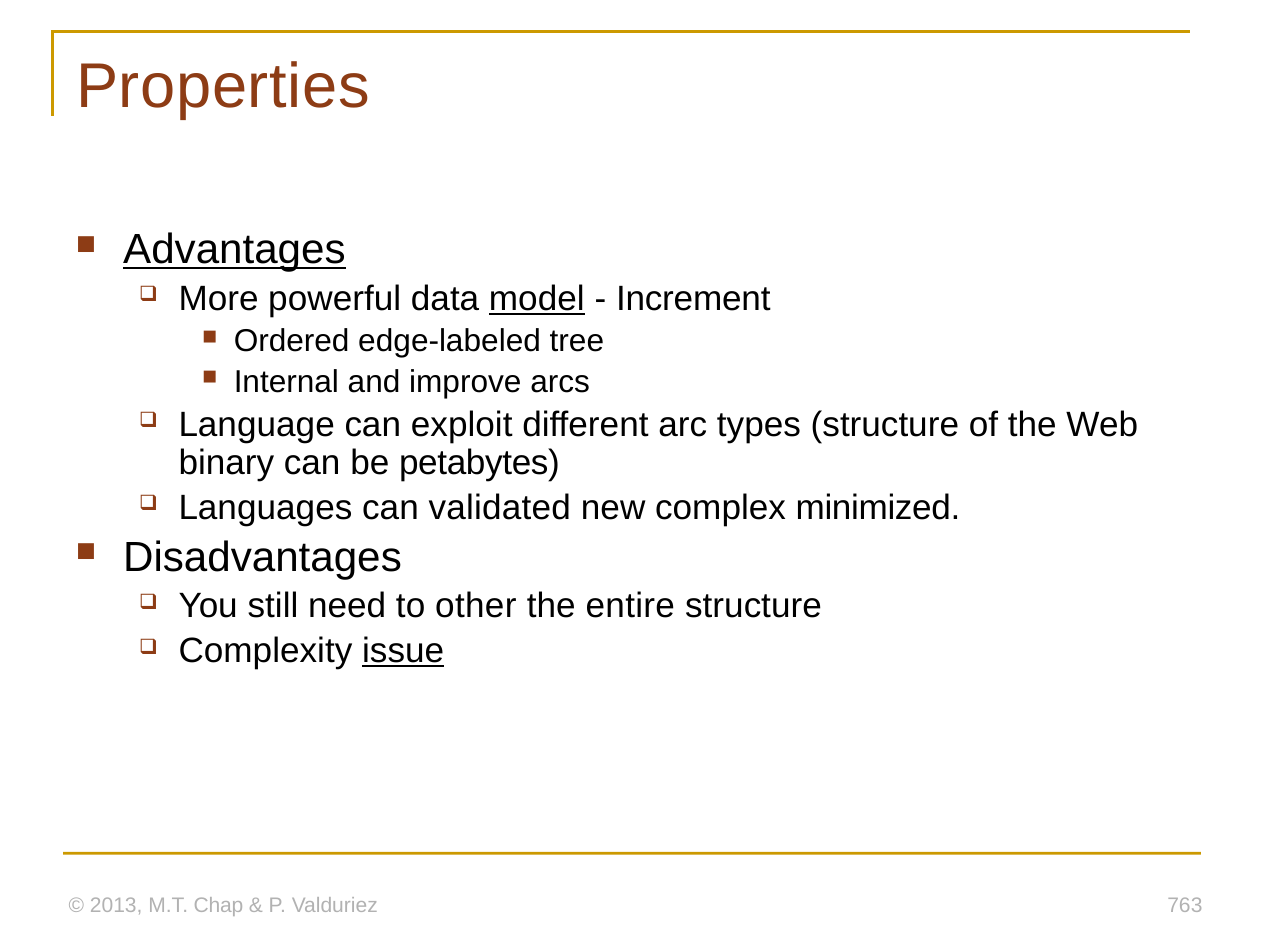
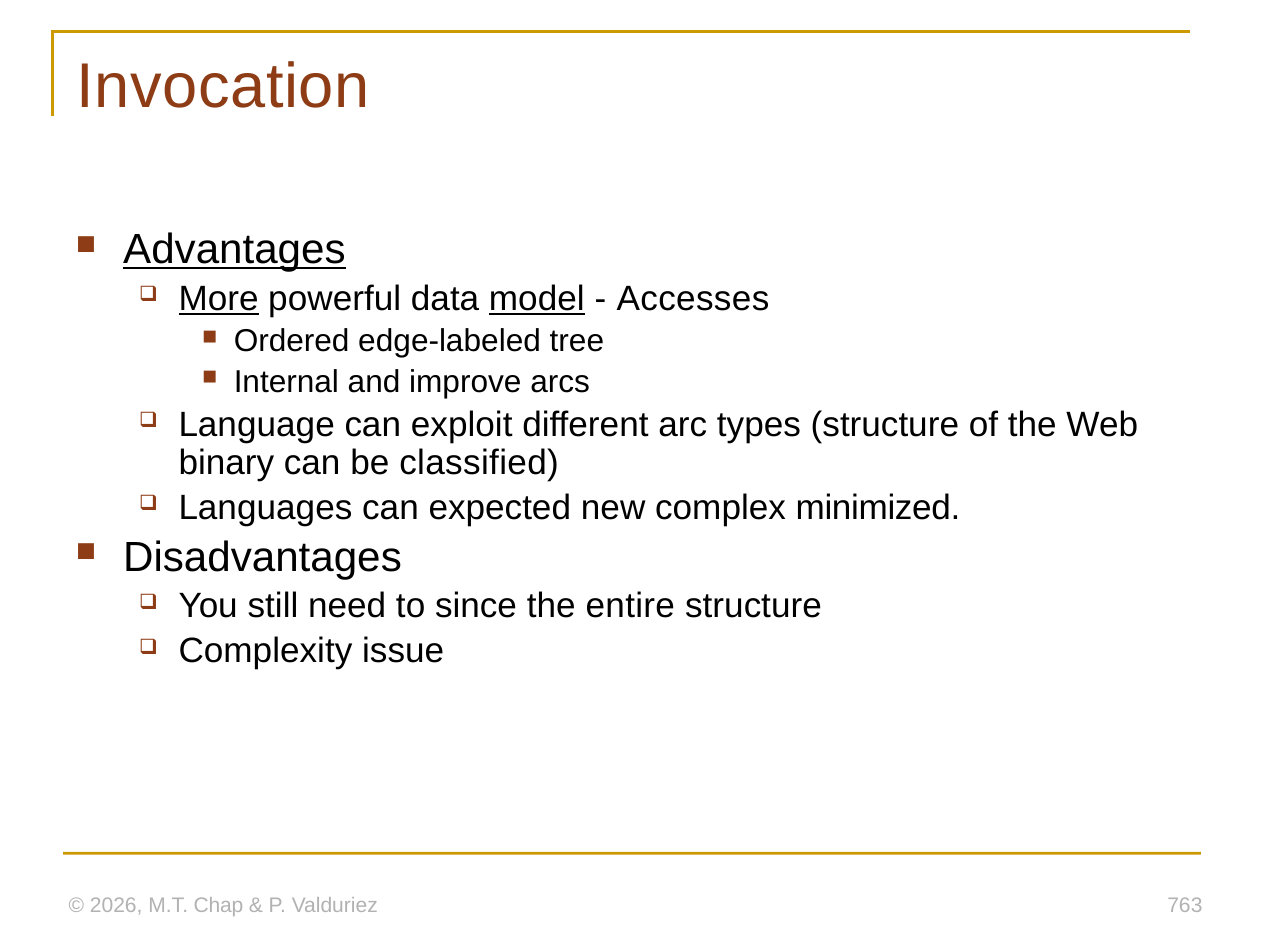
Properties: Properties -> Invocation (223, 87)
More underline: none -> present (219, 299)
Increment: Increment -> Accesses (693, 299)
petabytes: petabytes -> classified (479, 463)
validated: validated -> expected (500, 507)
other: other -> since (476, 606)
issue underline: present -> none (403, 651)
2013: 2013 -> 2026 (116, 905)
